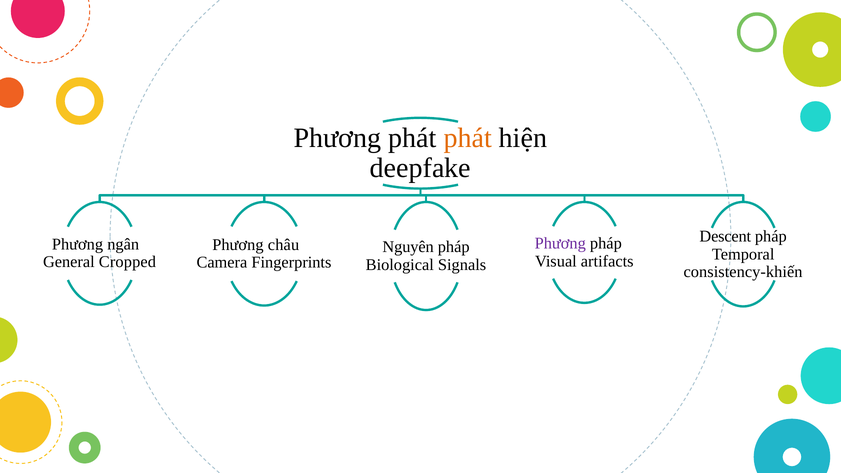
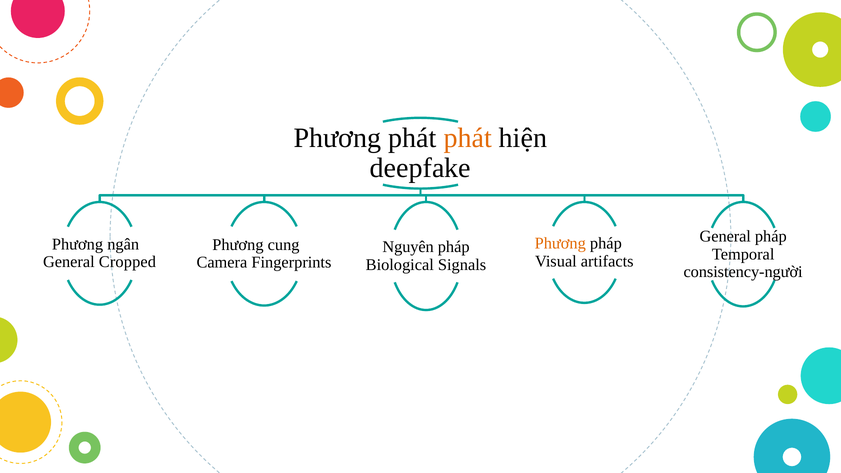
Descent: Descent -> General (725, 236)
Phương colour: purple -> orange (560, 243)
châu: châu -> cung (284, 245)
consistency-khiến: consistency-khiến -> consistency-người (743, 272)
